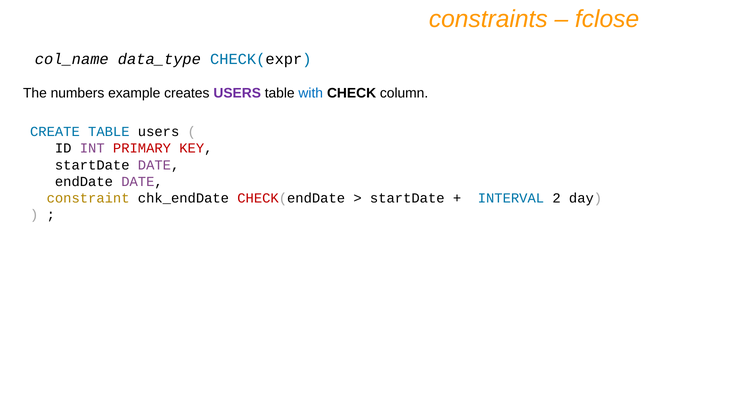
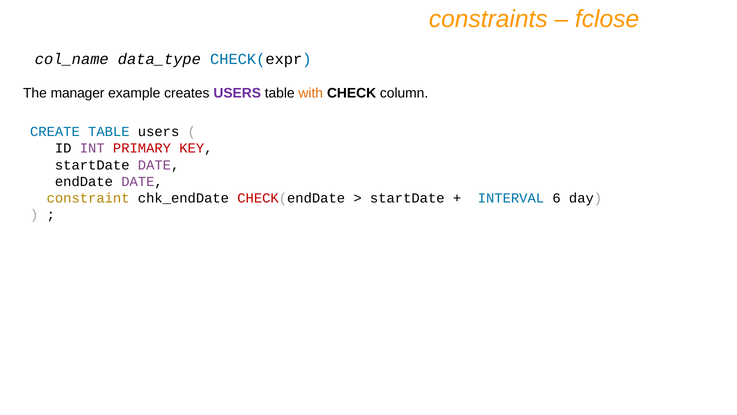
numbers: numbers -> manager (78, 93)
with colour: blue -> orange (311, 93)
2: 2 -> 6 (557, 198)
